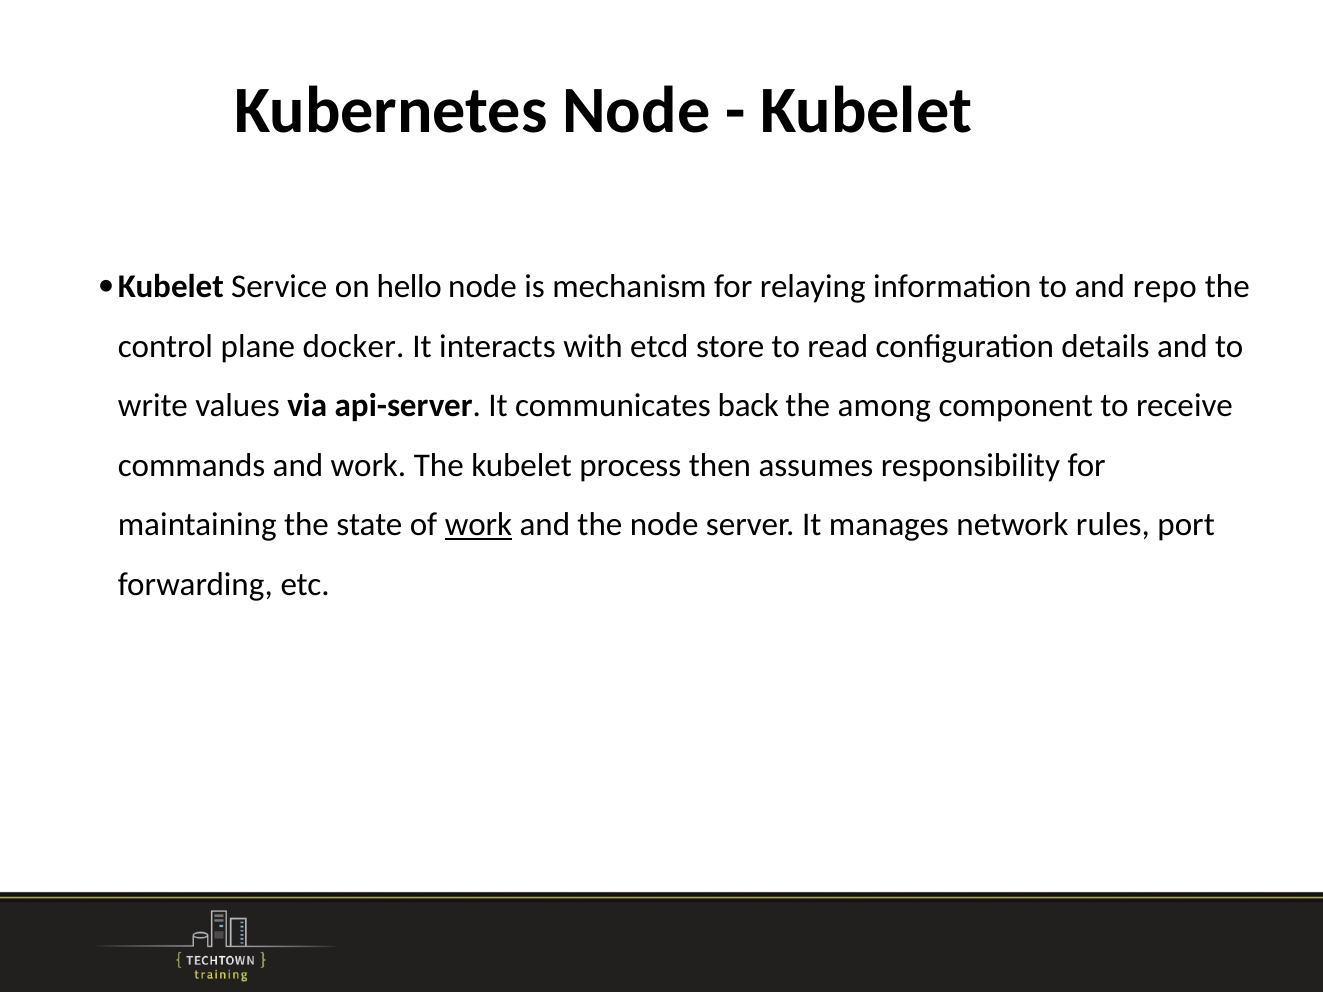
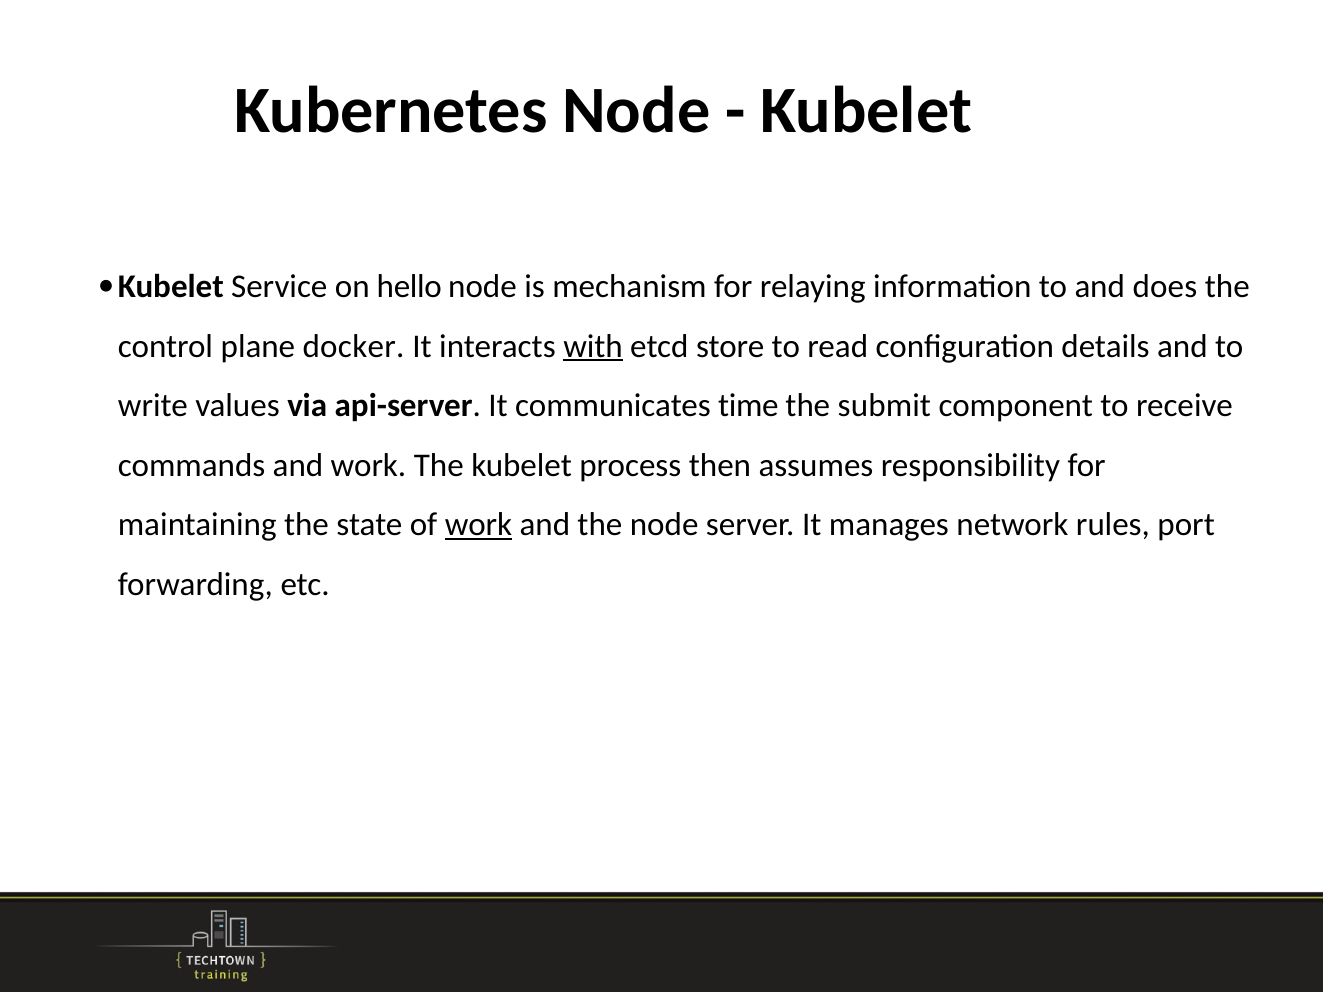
repo: repo -> does (1165, 287)
with underline: none -> present (593, 346)
back: back -> time (748, 406)
among: among -> submit (884, 406)
